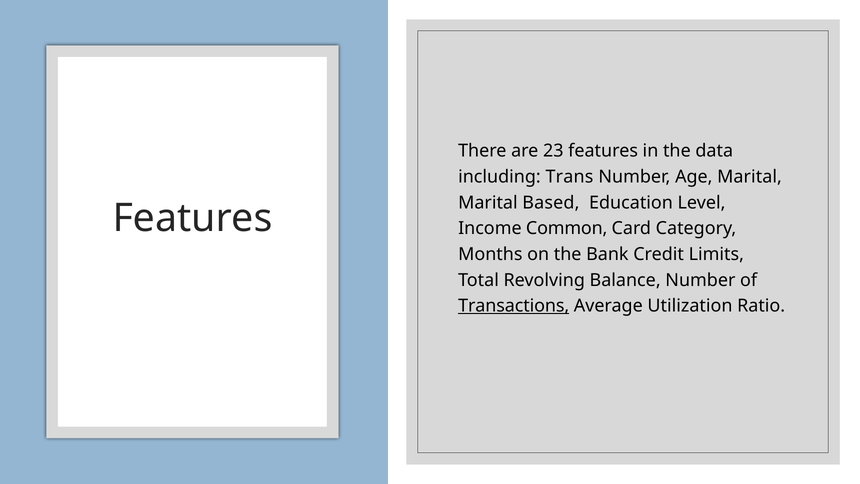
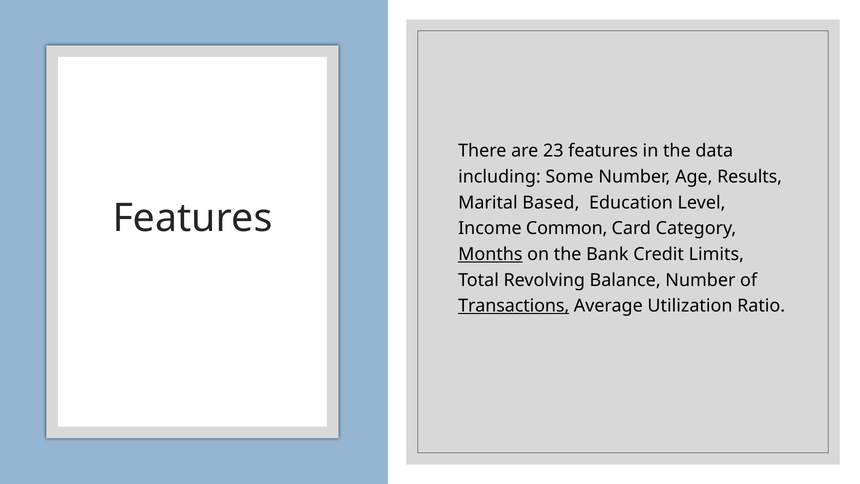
Trans: Trans -> Some (569, 177)
Age Marital: Marital -> Results (750, 177)
Months underline: none -> present (490, 254)
